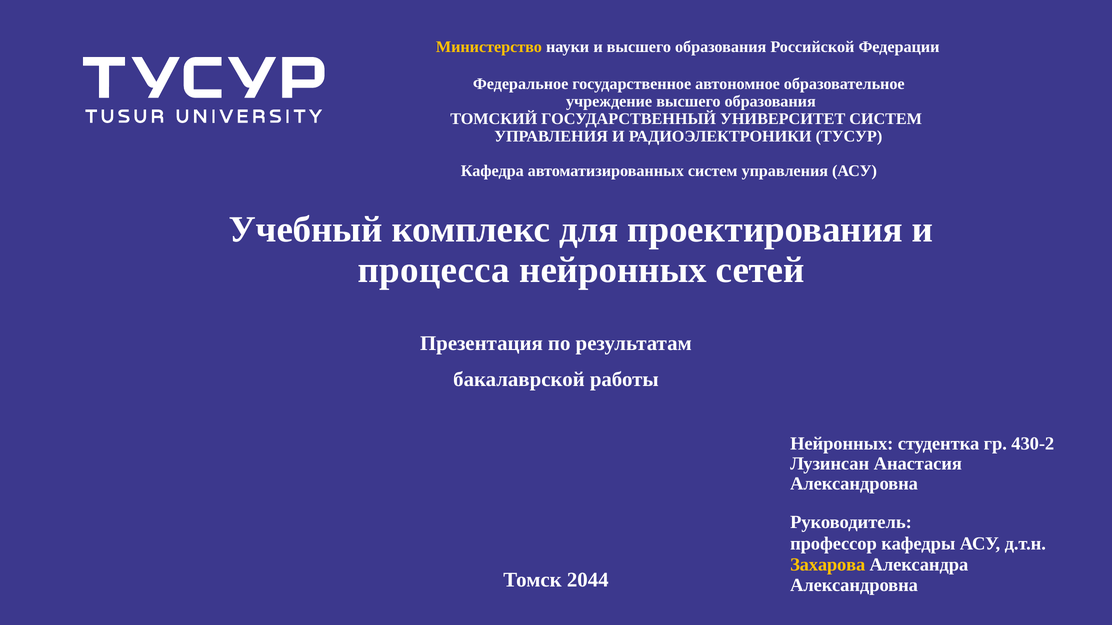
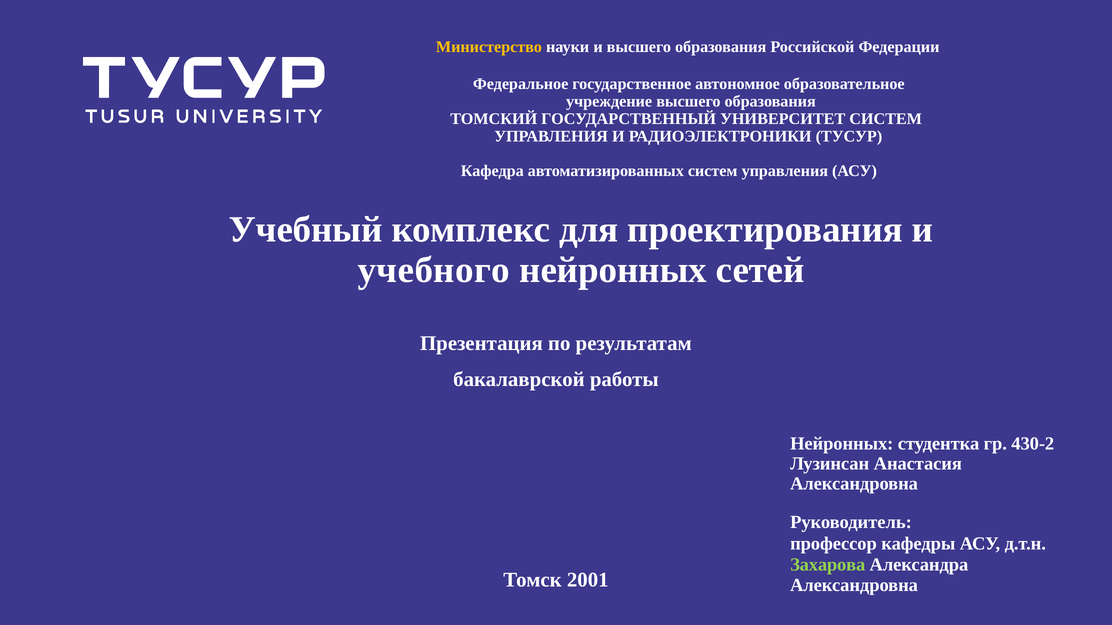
процесса: процесса -> учебного (434, 270)
Захарова colour: yellow -> light green (828, 565)
2044: 2044 -> 2001 (588, 580)
